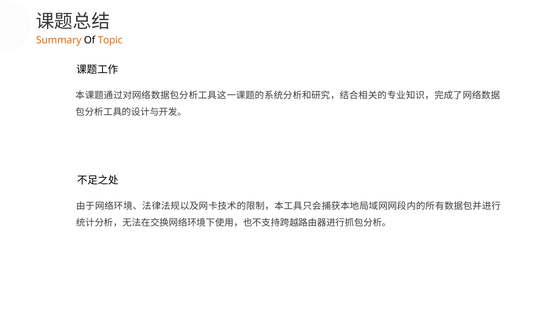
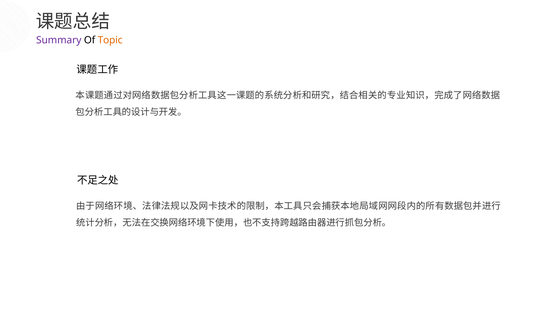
Summary colour: orange -> purple (59, 40)
